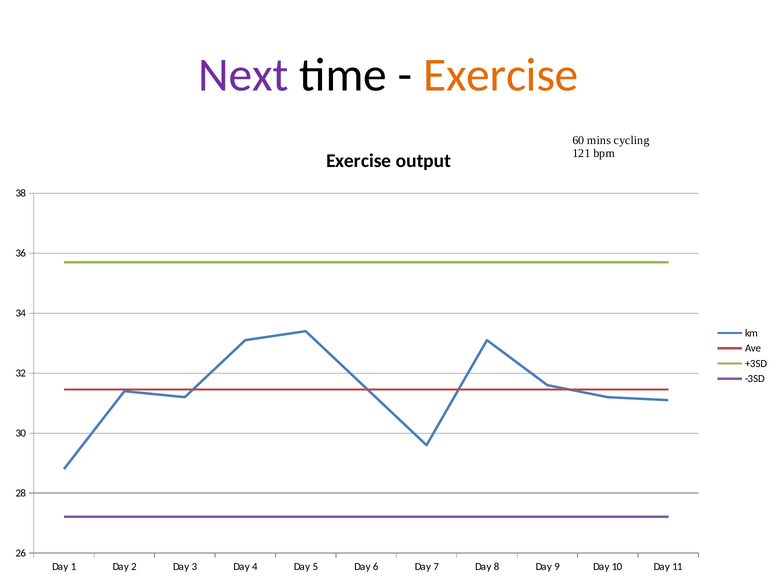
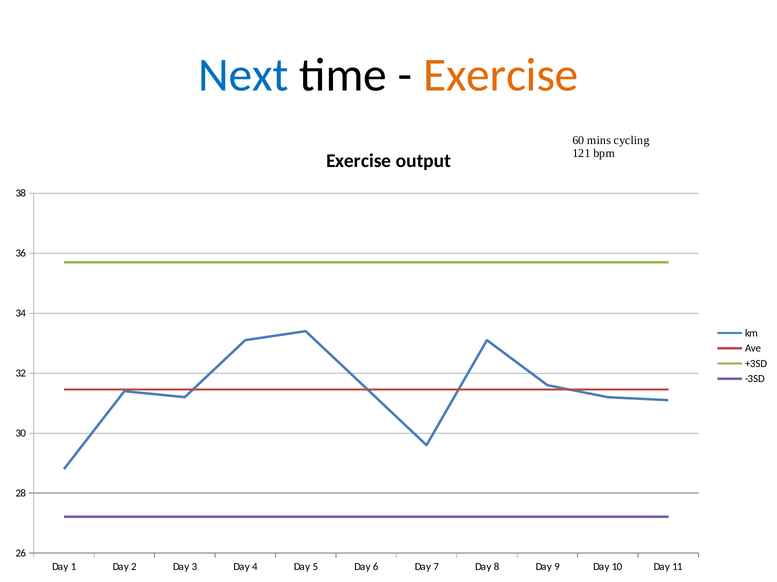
Next colour: purple -> blue (243, 75)
